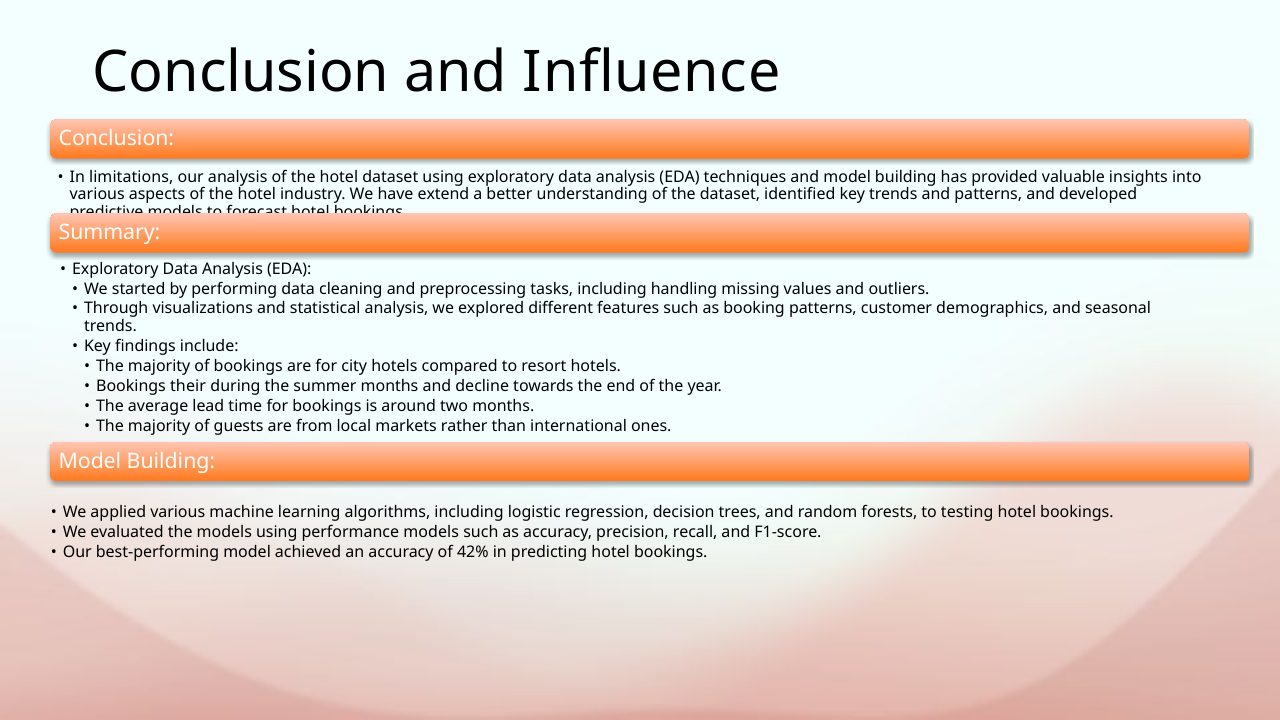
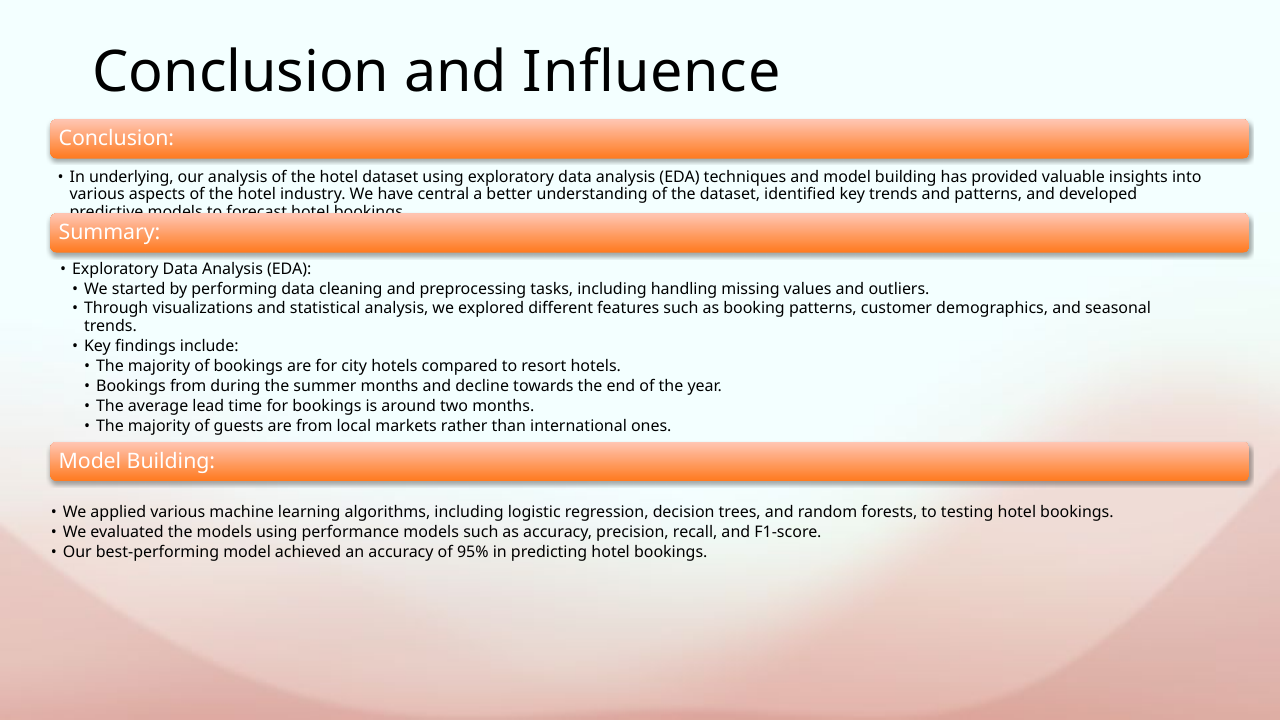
limitations: limitations -> underlying (131, 177)
extend: extend -> central (443, 195)
Bookings their: their -> from (188, 386)
42%: 42% -> 95% (473, 552)
